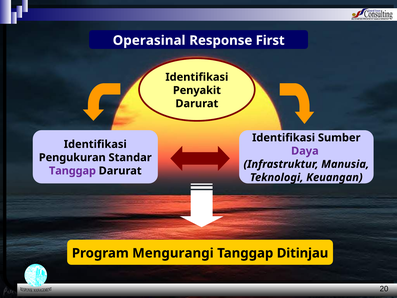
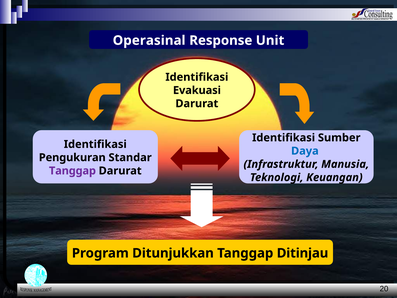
First: First -> Unit (270, 40)
Penyakit: Penyakit -> Evakuasi (197, 90)
Daya colour: purple -> blue (305, 151)
Mengurangi: Mengurangi -> Ditunjukkan (173, 253)
